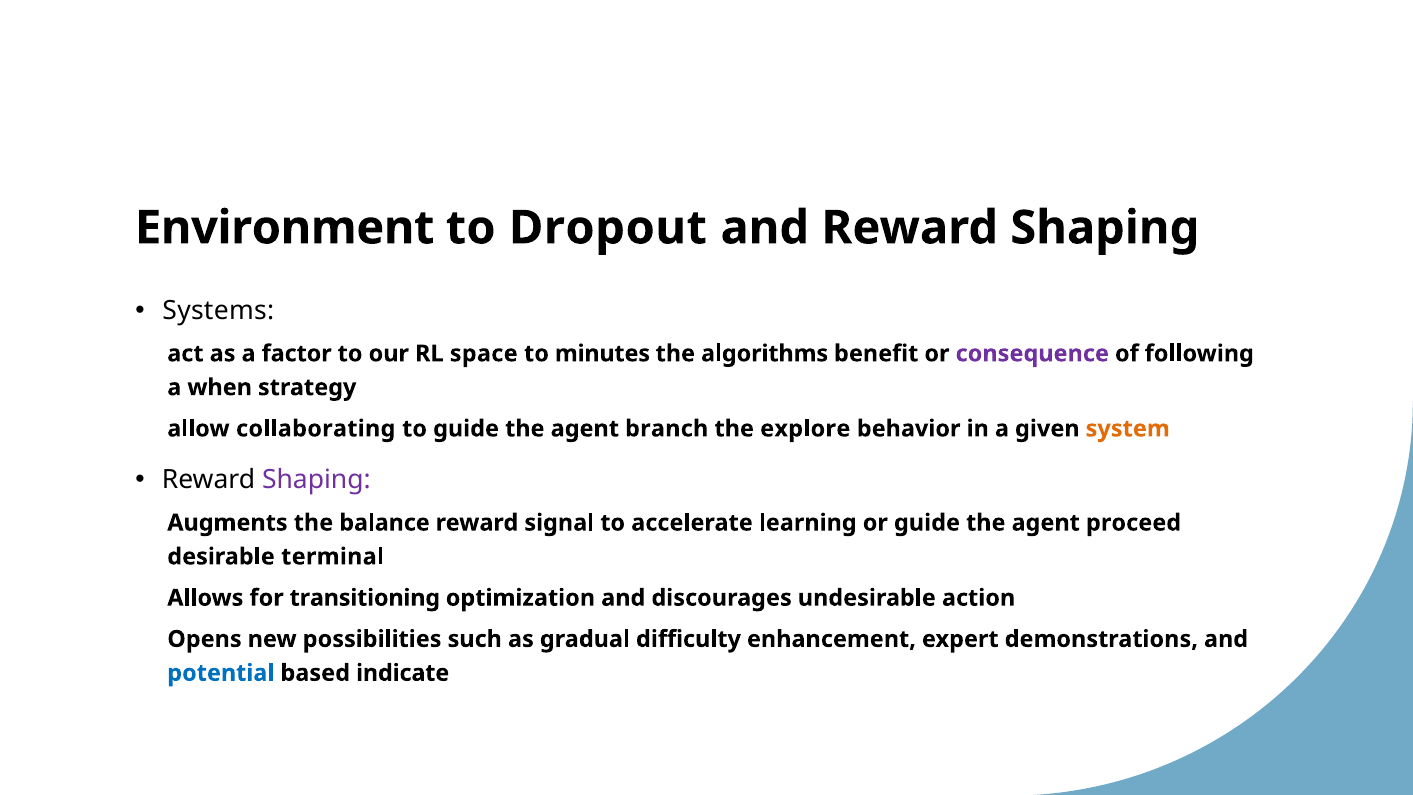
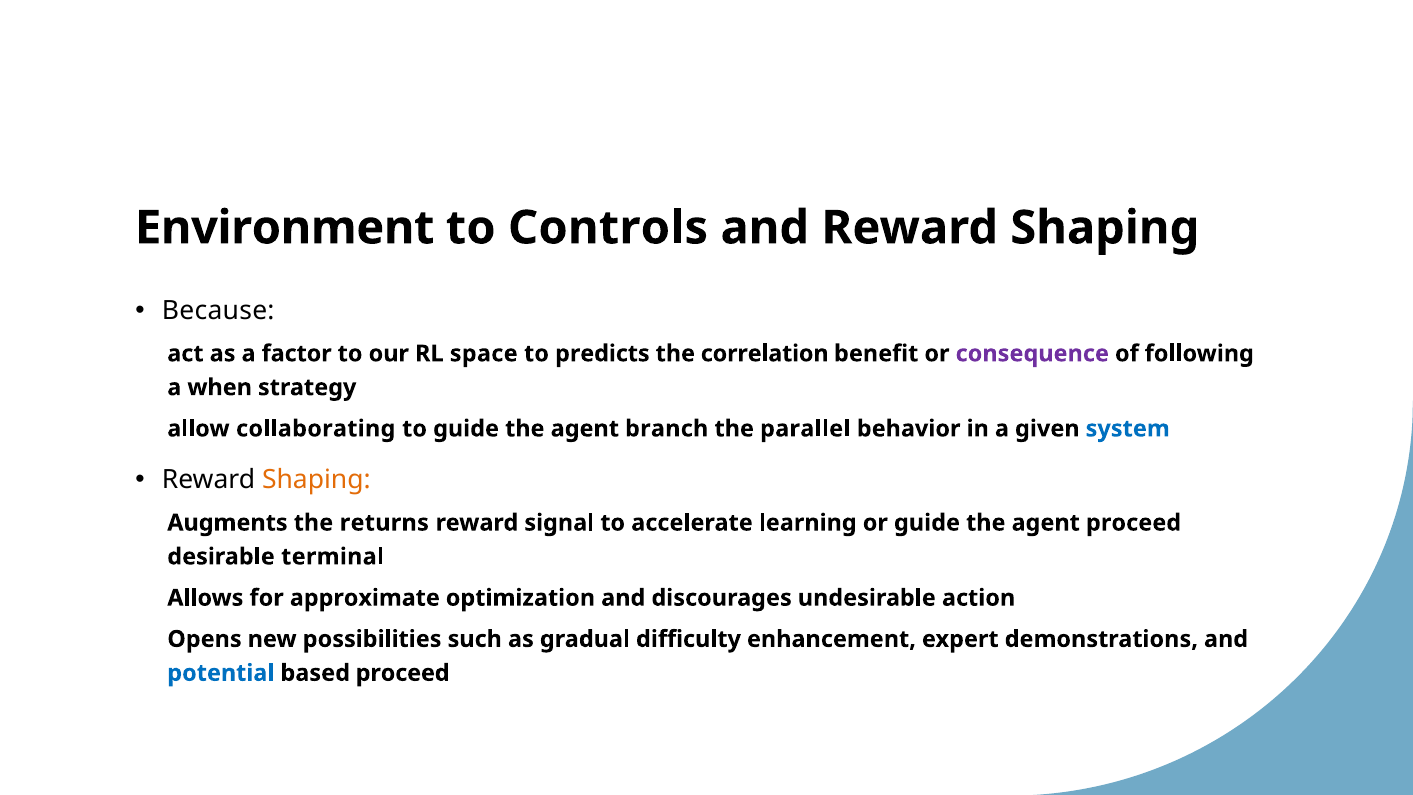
Dropout: Dropout -> Controls (608, 228)
Systems: Systems -> Because (218, 311)
minutes: minutes -> predicts (602, 354)
algorithms: algorithms -> correlation (765, 354)
explore: explore -> parallel (805, 429)
system colour: orange -> blue (1128, 429)
Shaping colour: purple -> orange (316, 480)
balance: balance -> returns (384, 523)
transitioning: transitioning -> approximate (365, 598)
based indicate: indicate -> proceed (403, 673)
